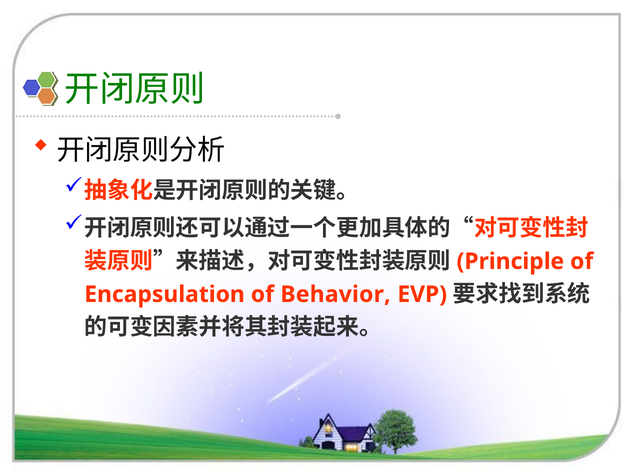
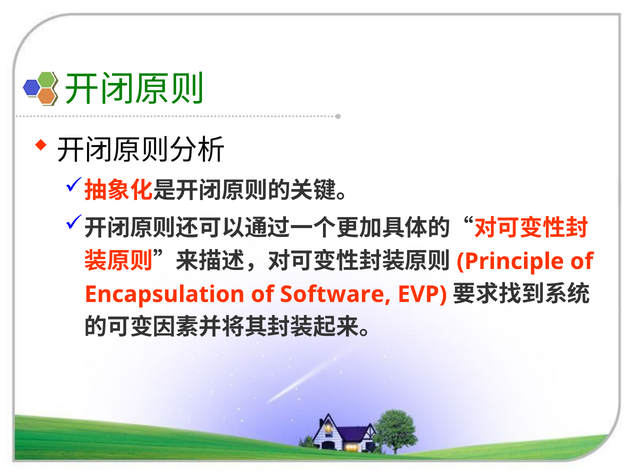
Behavior: Behavior -> Software (336, 294)
